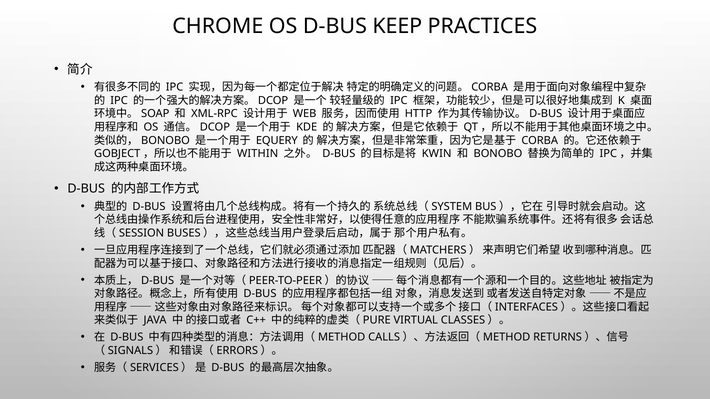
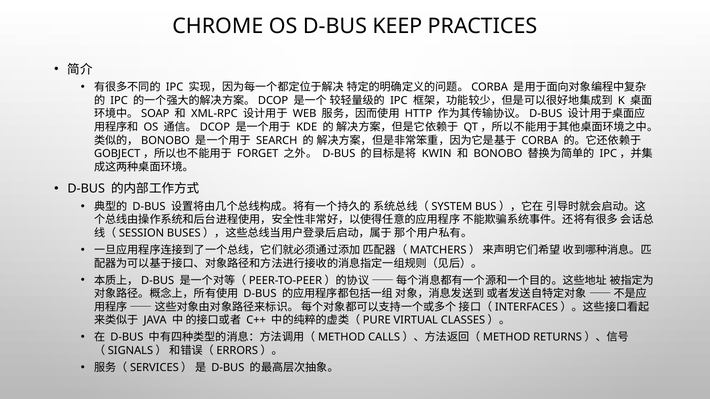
EQUERY: EQUERY -> SEARCH (277, 141)
WITHIN: WITHIN -> FORGET (258, 154)
